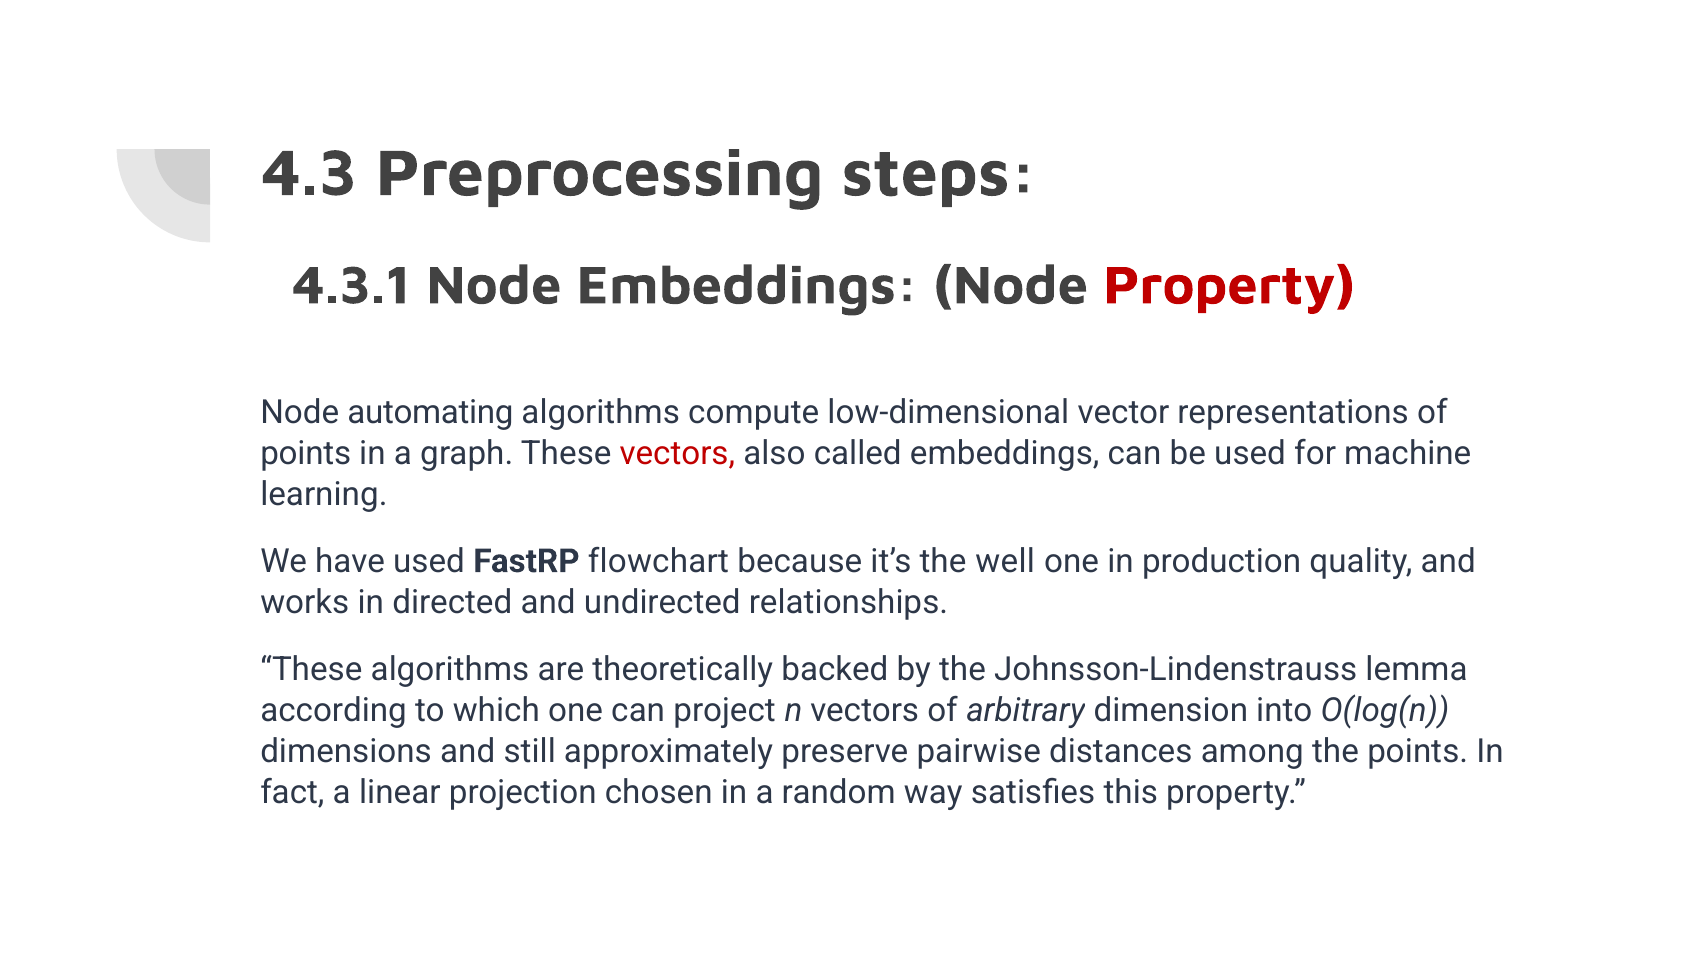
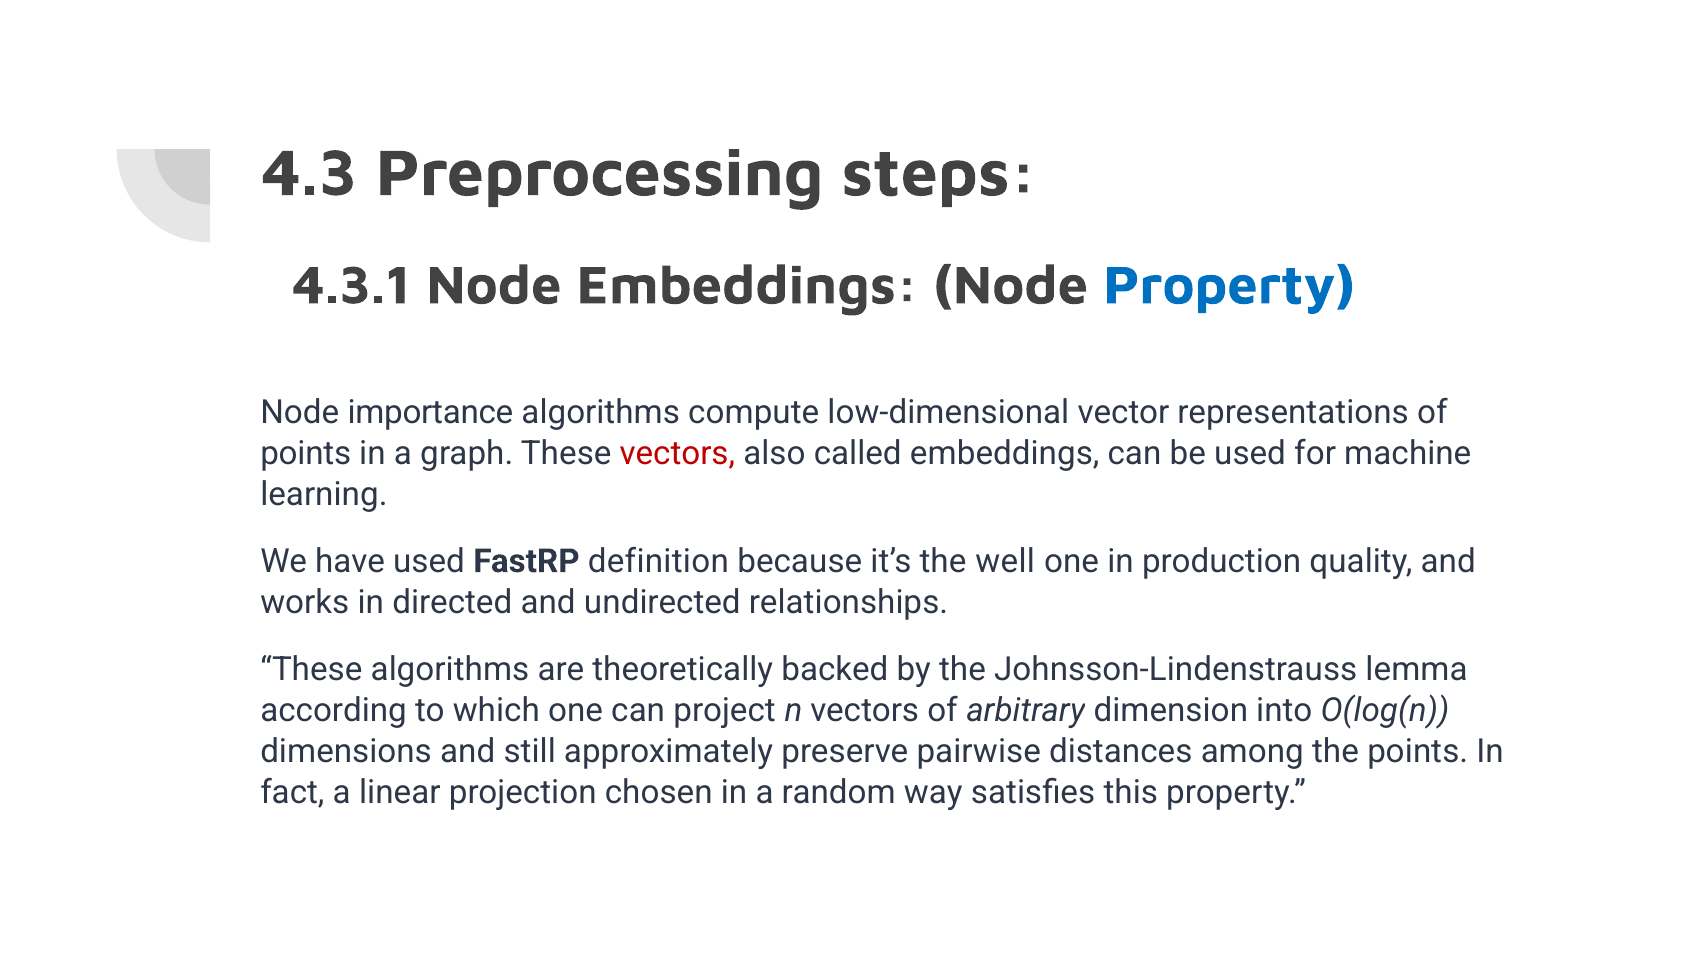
Property colour: red -> blue (1229, 285)
automating: automating -> importance (430, 412)
flowchart: flowchart -> definition (658, 561)
